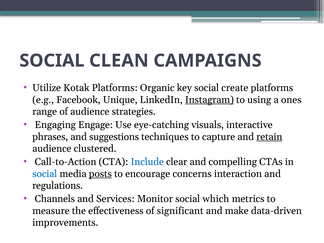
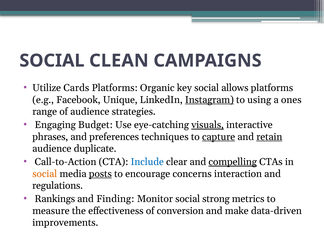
Kotak: Kotak -> Cards (76, 88)
create: create -> allows (235, 88)
Engage: Engage -> Budget (95, 125)
visuals underline: none -> present (208, 125)
suggestions: suggestions -> preferences (114, 137)
capture underline: none -> present (219, 137)
clustered: clustered -> duplicate (95, 149)
compelling underline: none -> present (233, 162)
social colour: blue -> orange (45, 174)
Channels: Channels -> Rankings (55, 199)
Services: Services -> Finding (115, 199)
which: which -> strong (216, 199)
significant: significant -> conversion (180, 211)
